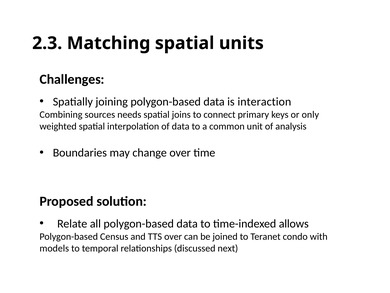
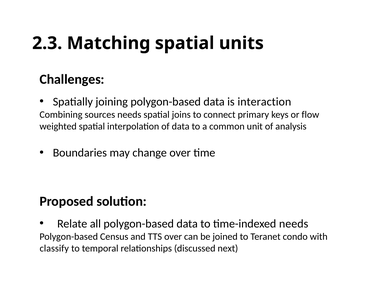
only: only -> flow (310, 114)
time-indexed allows: allows -> needs (294, 223)
models: models -> classify (54, 248)
